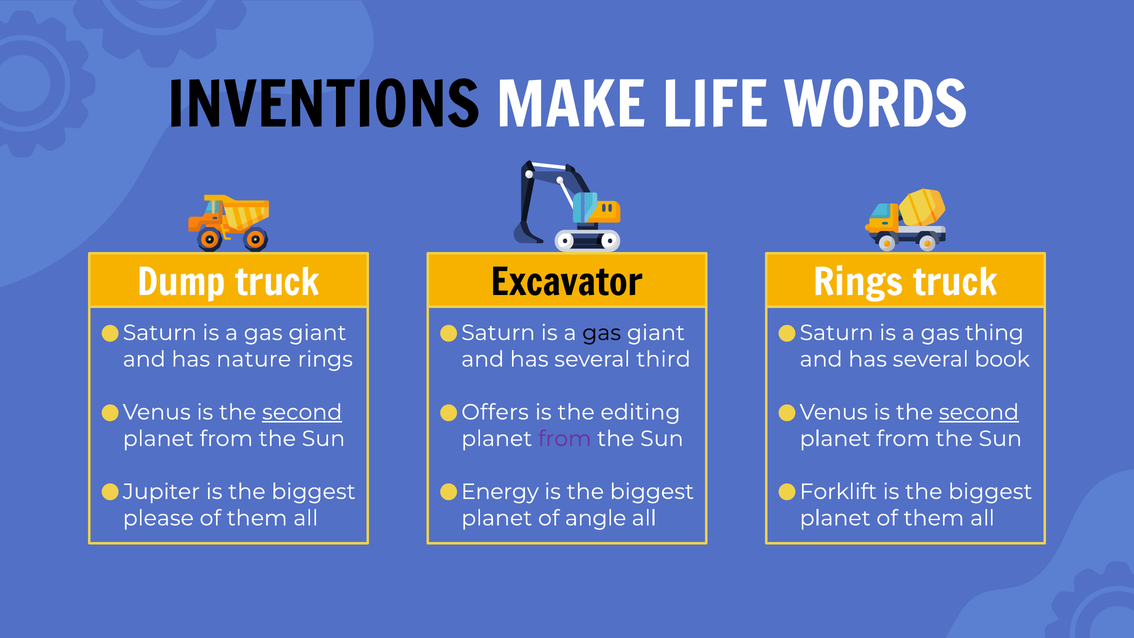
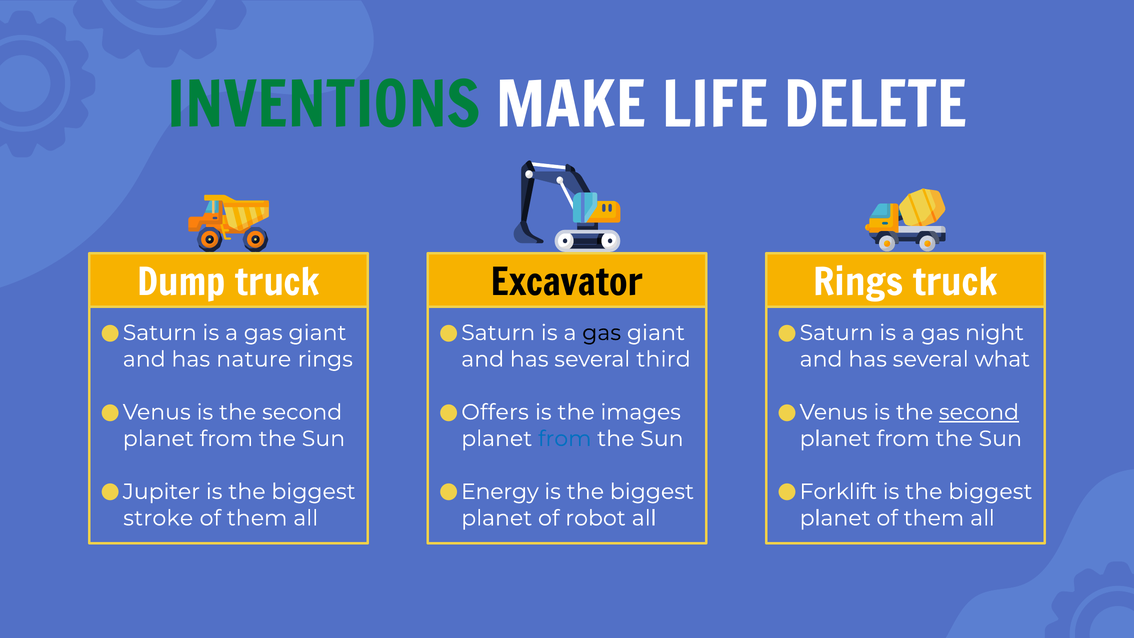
INVENTIONS colour: black -> green (324, 106)
WORDS: WORDS -> DELETE (875, 106)
thing: thing -> night (994, 333)
book: book -> what (1002, 359)
second underline: present -> none (302, 412)
editing: editing -> images (641, 412)
from colour: purple -> blue (565, 439)
please: please -> stroke (158, 518)
angle: angle -> robot (596, 518)
